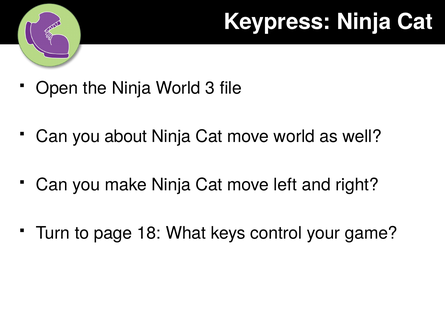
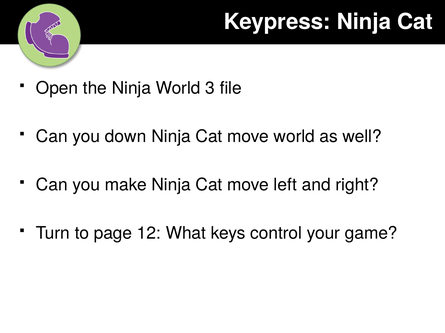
about: about -> down (126, 137)
18: 18 -> 12 (149, 234)
